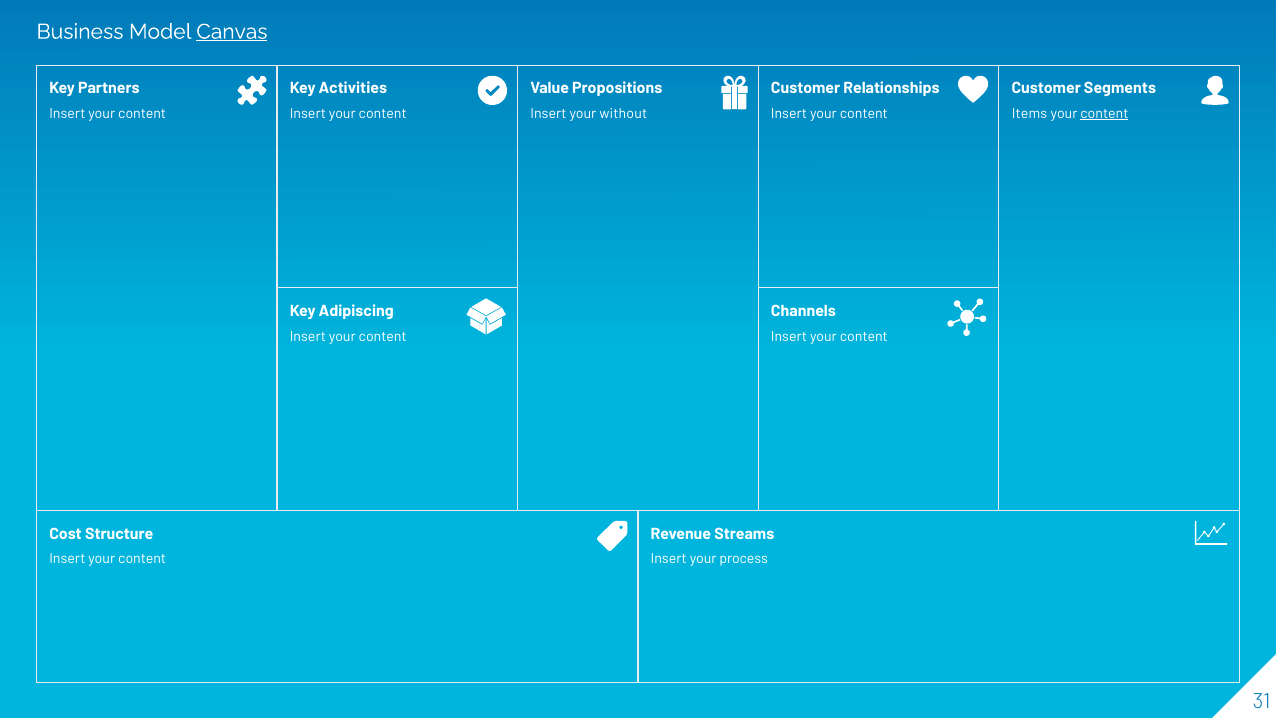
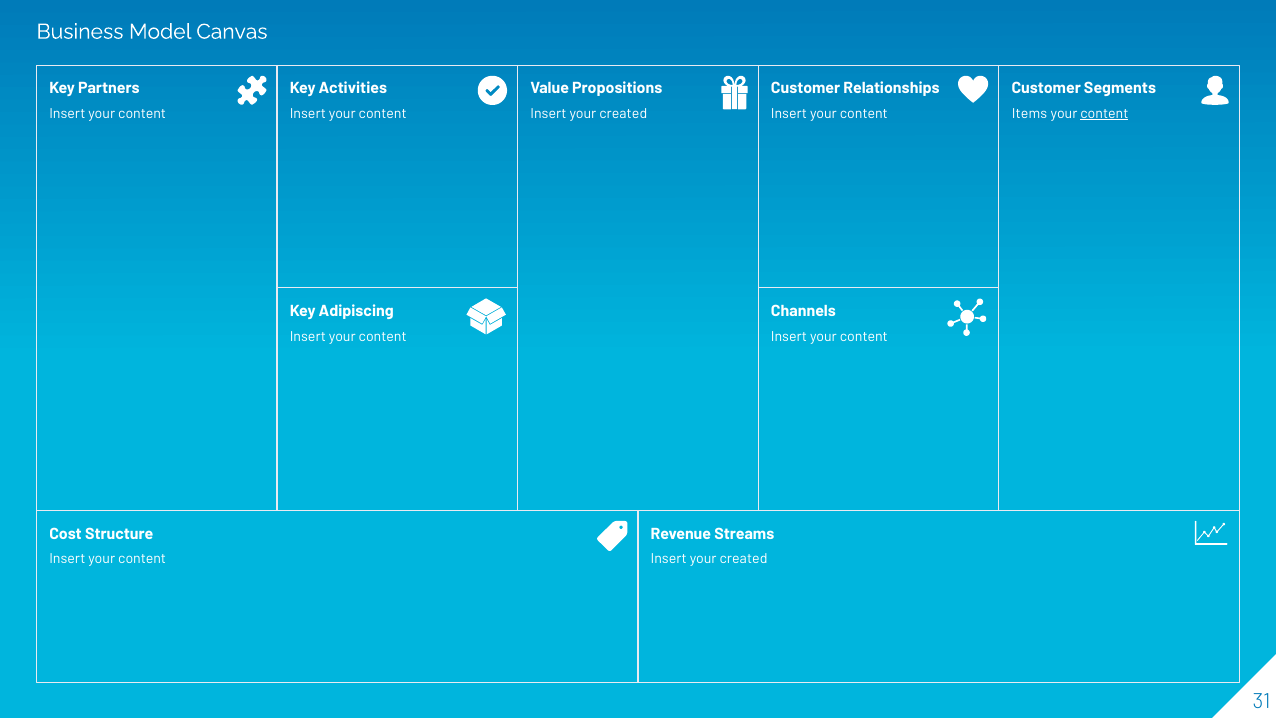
Canvas underline: present -> none (232, 32)
without: without -> created (623, 114)
process: process -> created (744, 559)
